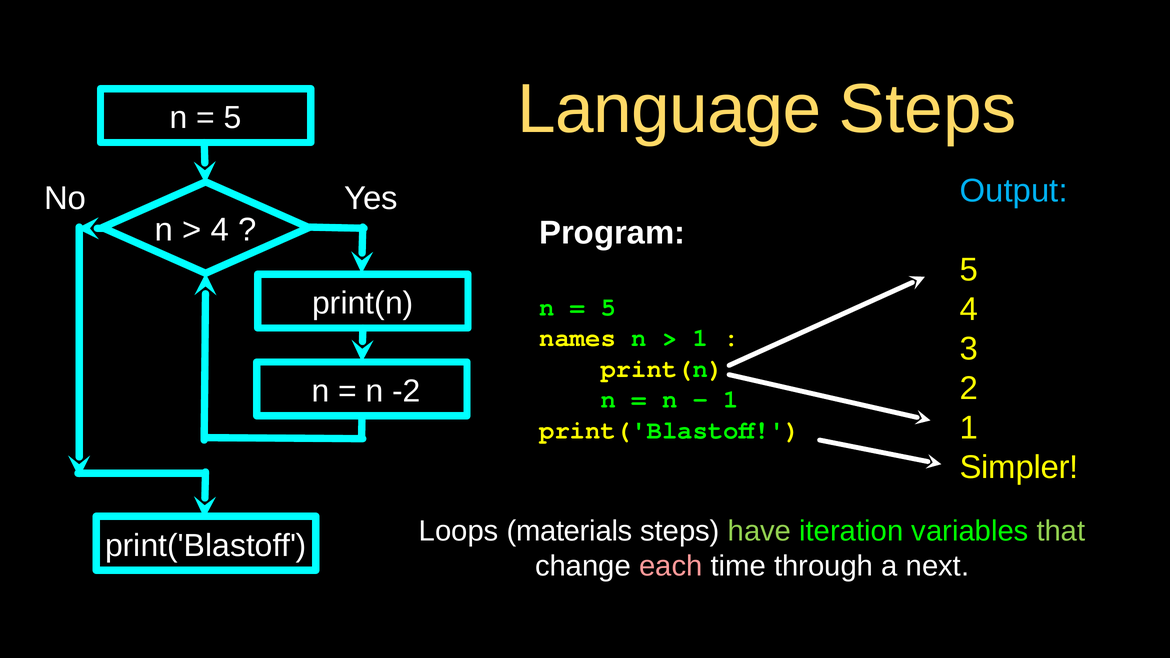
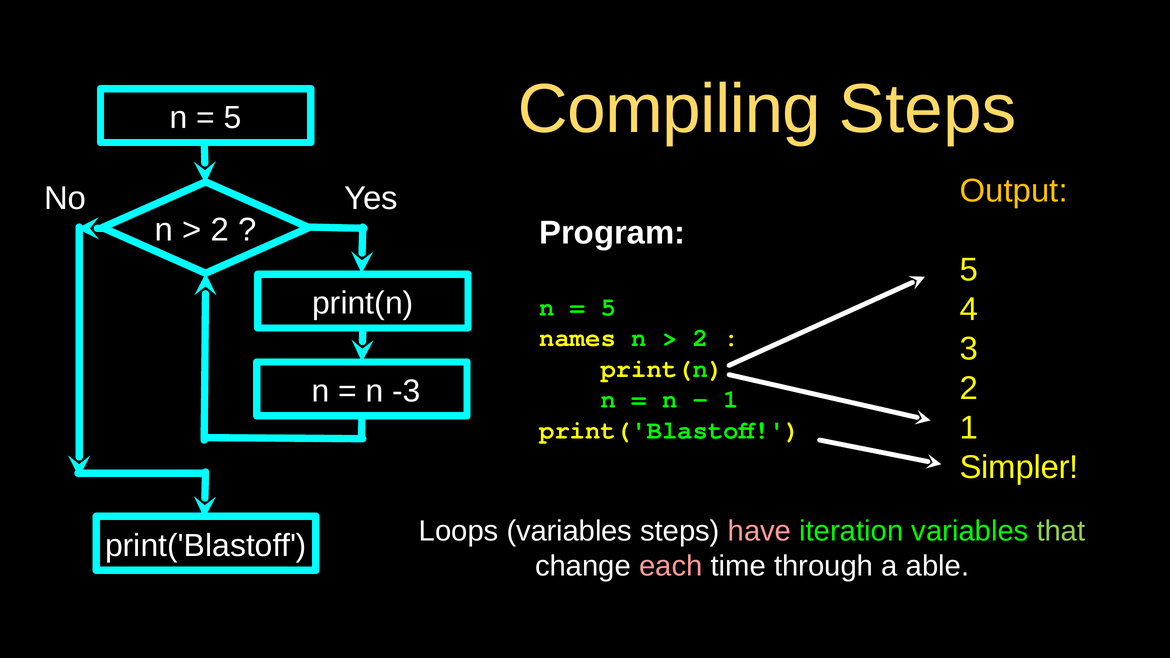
Language: Language -> Compiling (669, 109)
Output colour: light blue -> yellow (1014, 191)
4: 4 -> 2 (220, 230)
1: 1 -> 2 (700, 338)
-2: -2 -> -3 (407, 391)
Loops materials: materials -> variables (569, 531)
have colour: light green -> pink (759, 531)
next: next -> able (937, 566)
